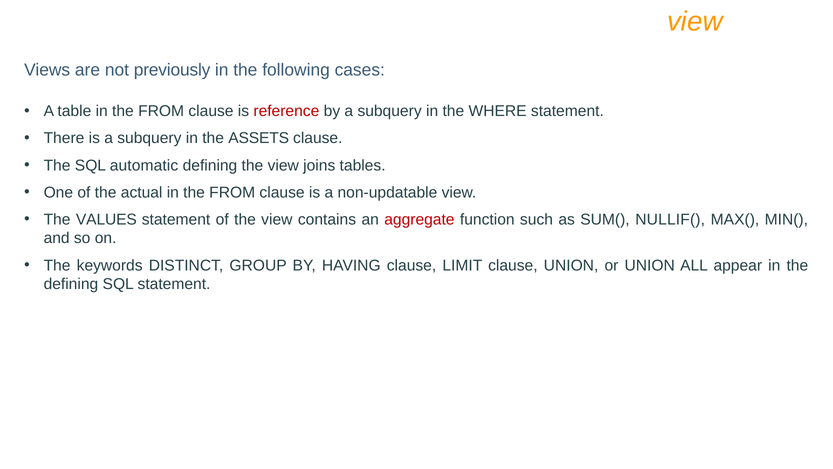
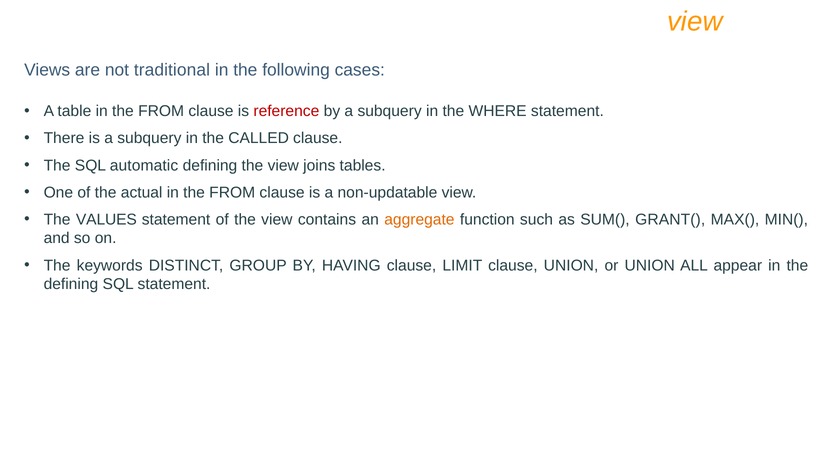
previously: previously -> traditional (172, 70)
ASSETS: ASSETS -> CALLED (259, 138)
aggregate colour: red -> orange (419, 219)
NULLIF(: NULLIF( -> GRANT( (670, 219)
